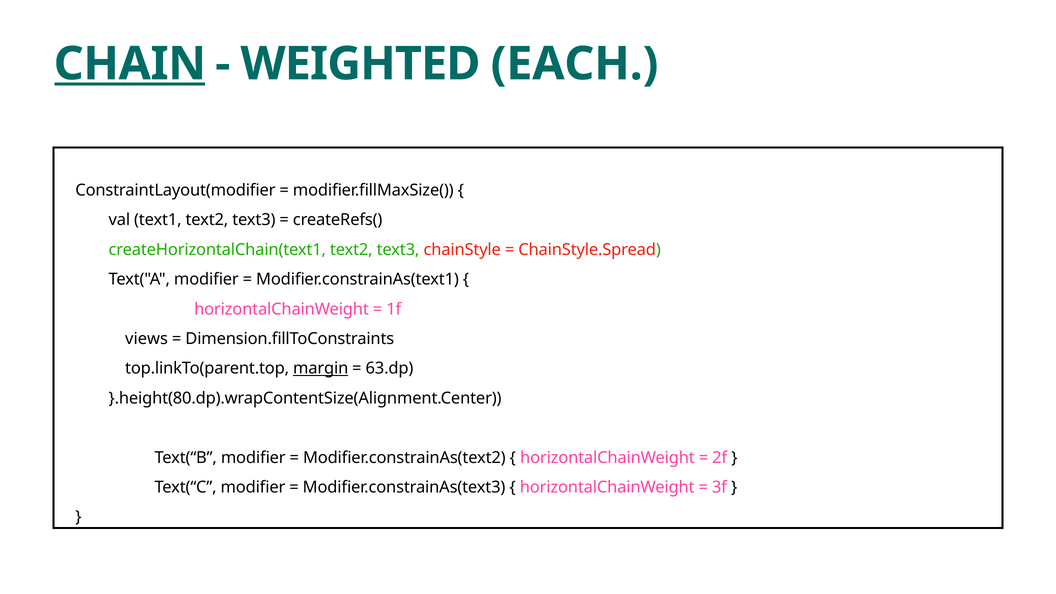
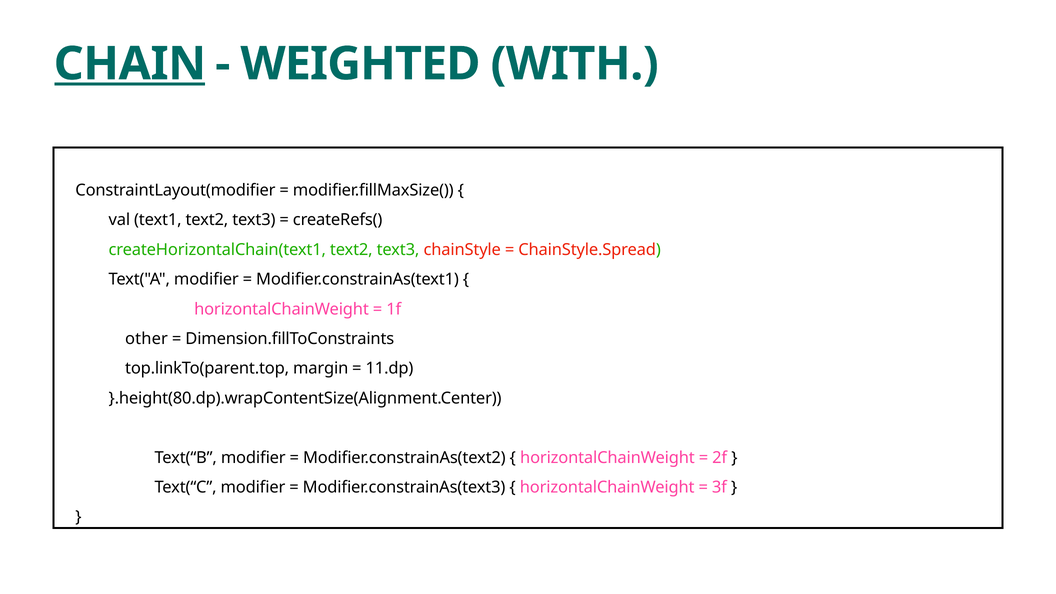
EACH: EACH -> WITH (575, 64)
views: views -> other (146, 339)
margin underline: present -> none (321, 369)
63.dp: 63.dp -> 11.dp (389, 369)
